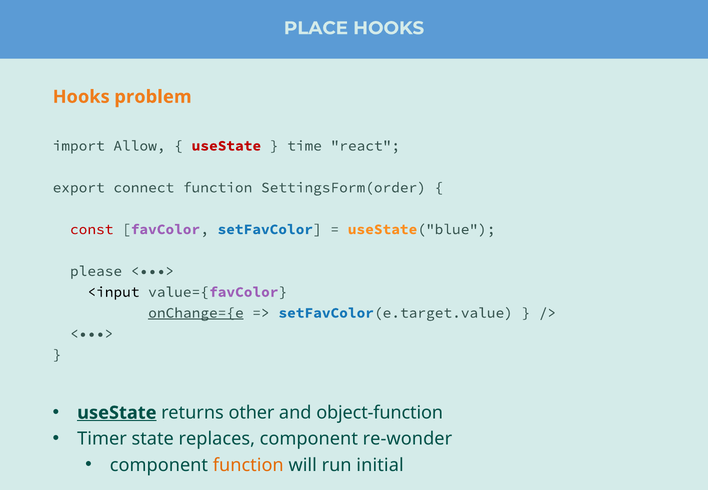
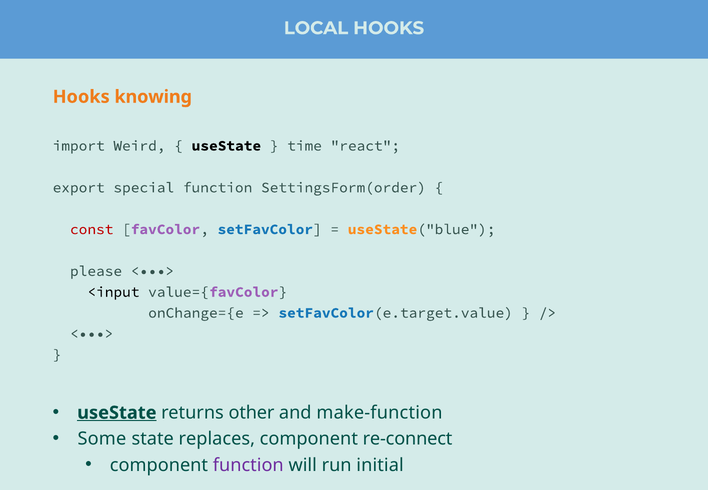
PLACE: PLACE -> LOCAL (316, 28)
problem: problem -> knowing (153, 97)
Allow: Allow -> Weird (139, 146)
useState colour: red -> black (226, 146)
connect: connect -> special (144, 188)
onChange={e underline: present -> none (196, 313)
object-function: object-function -> make-function (380, 413)
Timer: Timer -> Some (102, 439)
re-wonder: re-wonder -> re-connect (408, 439)
function colour: orange -> purple (248, 465)
